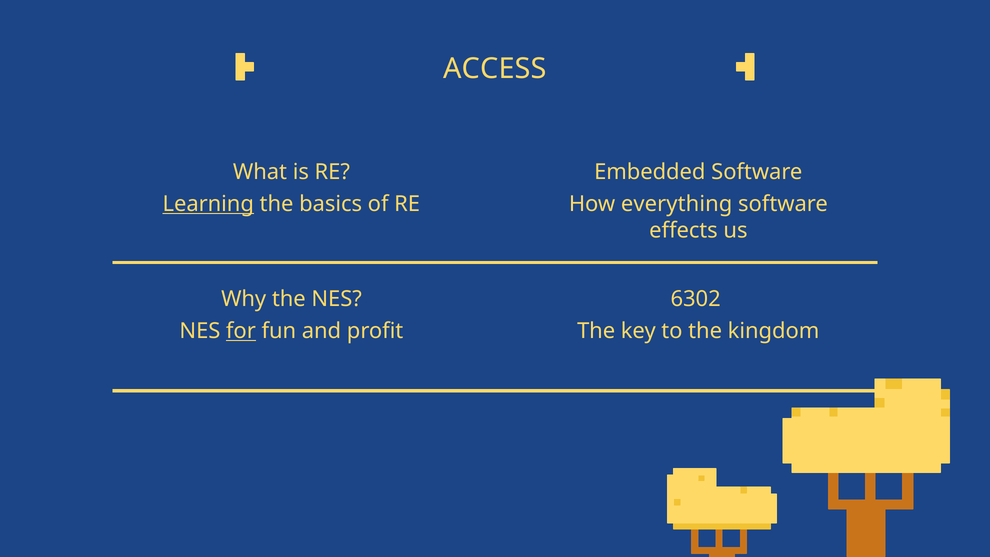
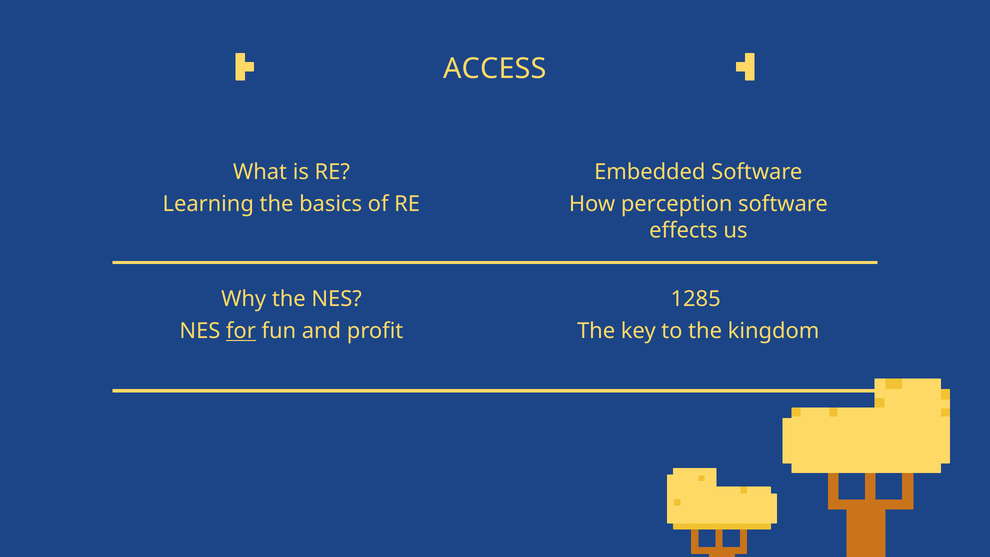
Learning underline: present -> none (208, 204)
everything: everything -> perception (677, 204)
6302: 6302 -> 1285 (696, 299)
